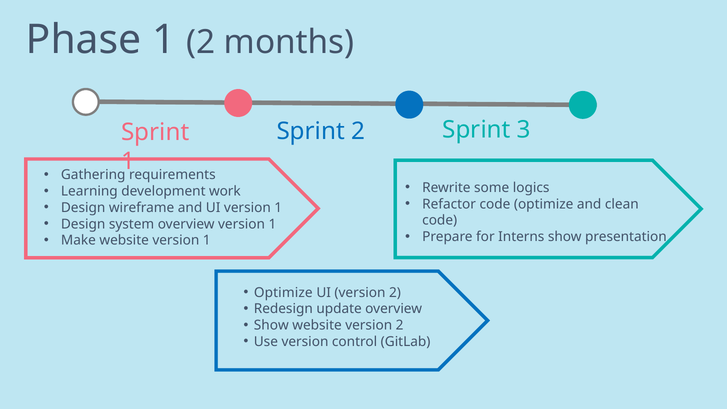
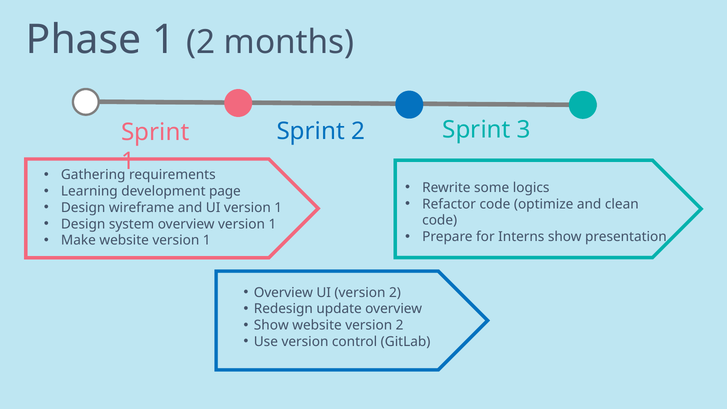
work: work -> page (225, 191)
Optimize: Optimize -> Overview (283, 293)
